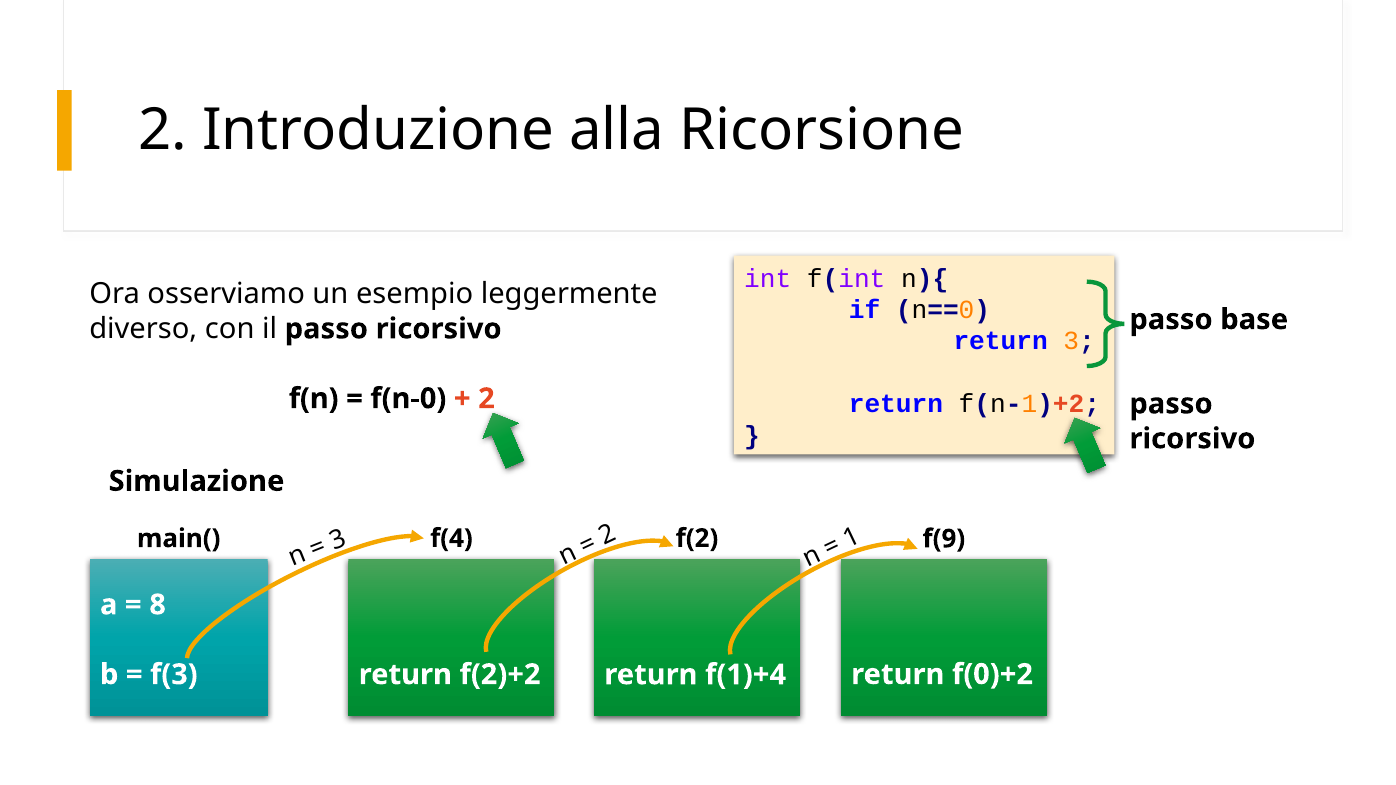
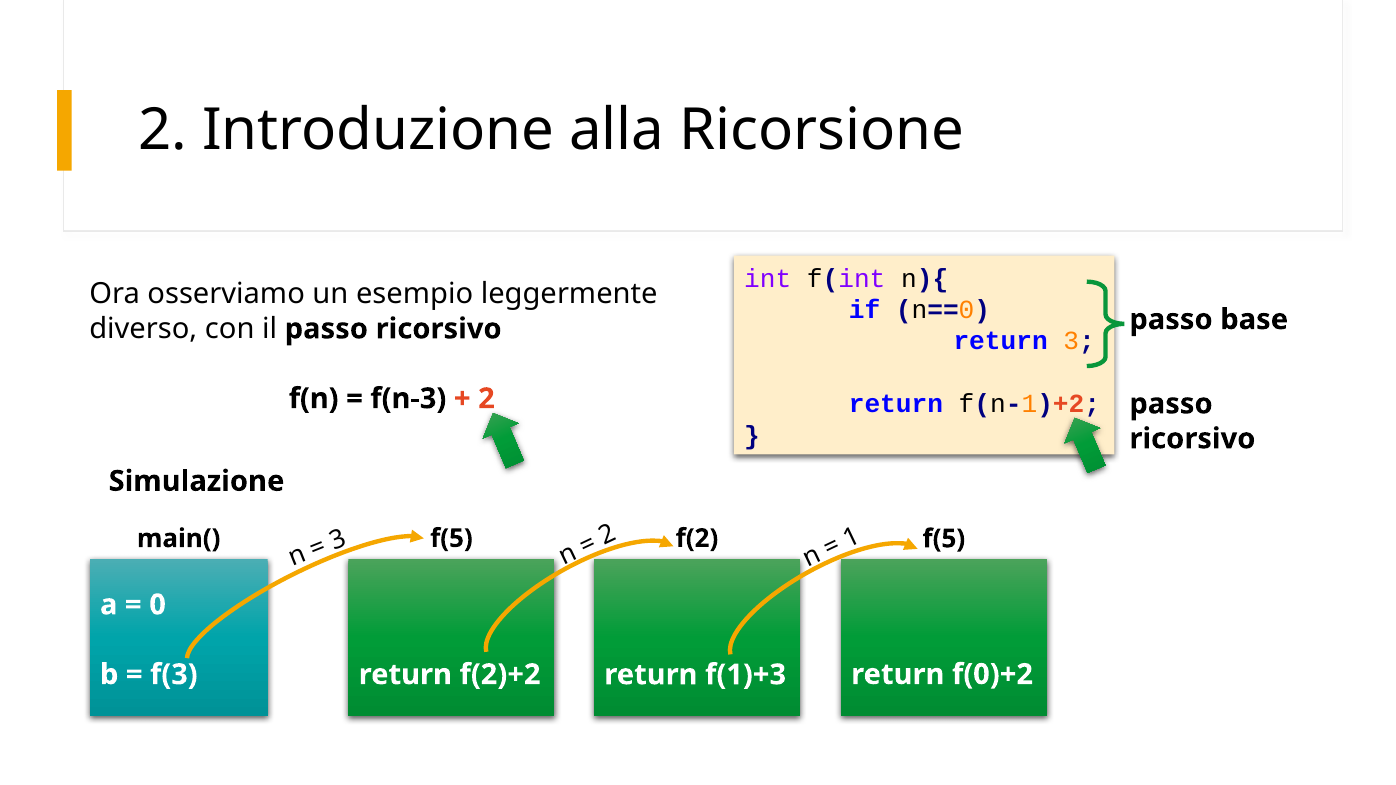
f(n-0: f(n-0 -> f(n-3 (408, 399)
f(4: f(4 -> f(5 (451, 539)
f(9: f(9 -> f(5 (944, 539)
8: 8 -> 0 (158, 605)
f(1)+4: f(1)+4 -> f(1)+3 (746, 675)
